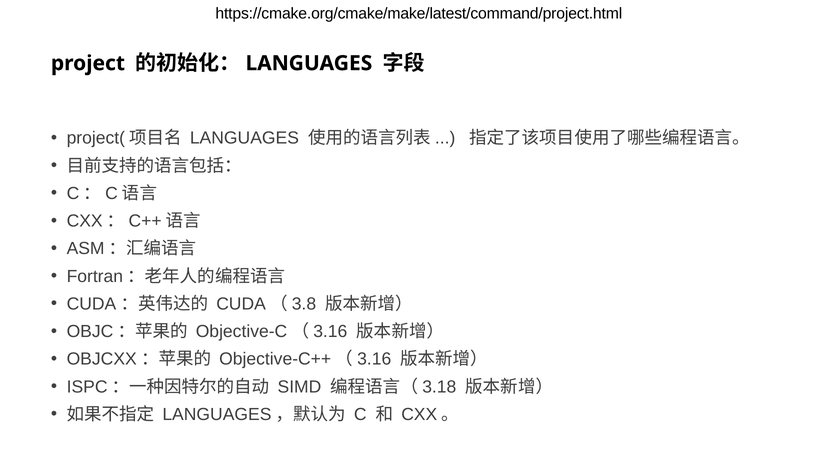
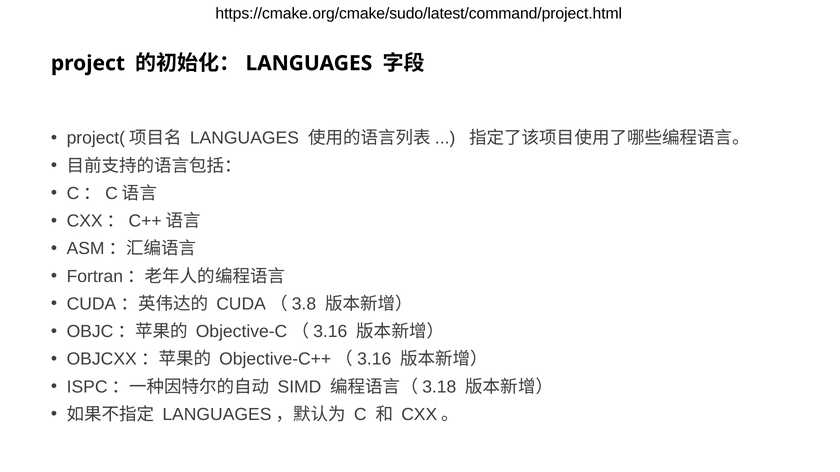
https://cmake.org/cmake/make/latest/command/project.html: https://cmake.org/cmake/make/latest/command/project.html -> https://cmake.org/cmake/sudo/latest/command/project.html (419, 14)
